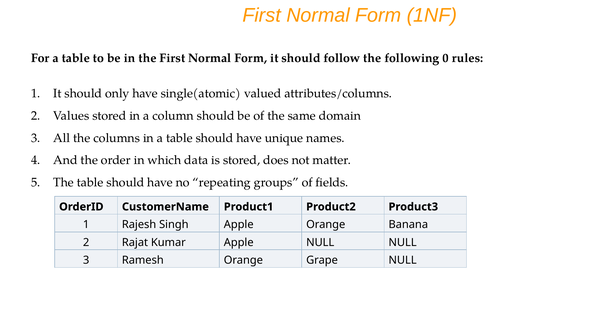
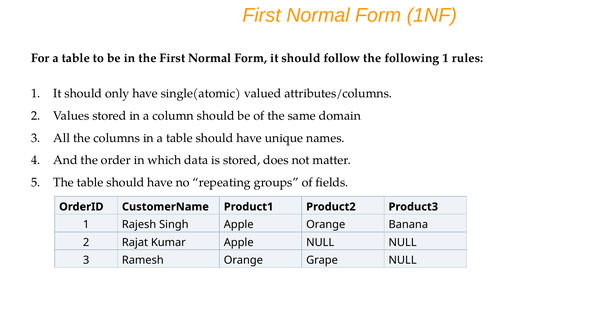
following 0: 0 -> 1 (446, 58)
